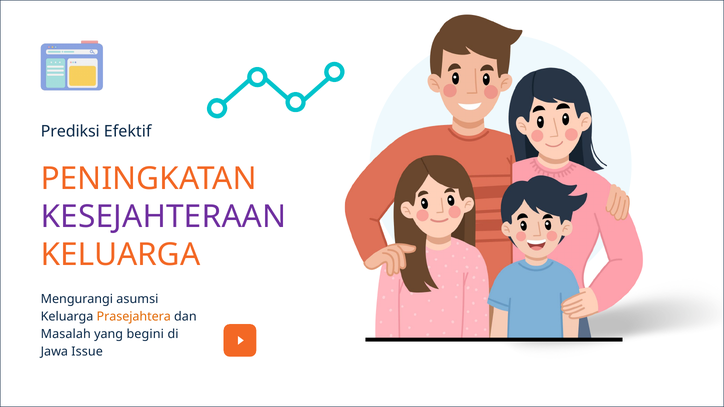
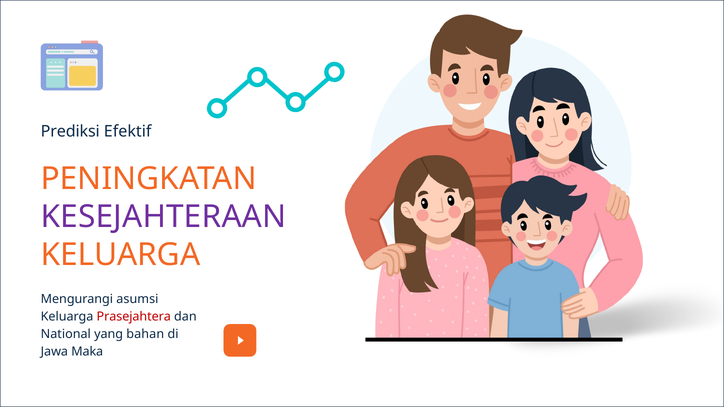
Prasejahtera colour: orange -> red (134, 317)
Masalah: Masalah -> National (66, 334)
begini: begini -> bahan (145, 334)
Issue: Issue -> Maka (87, 352)
